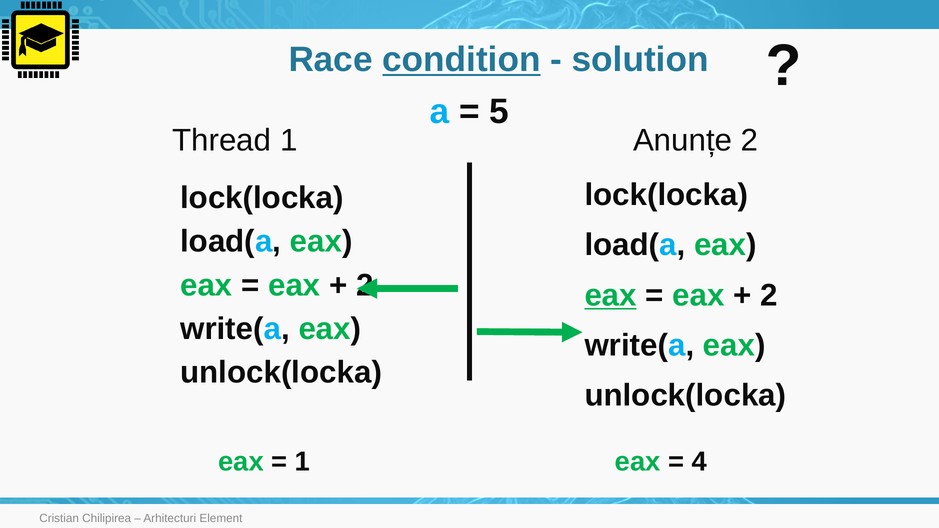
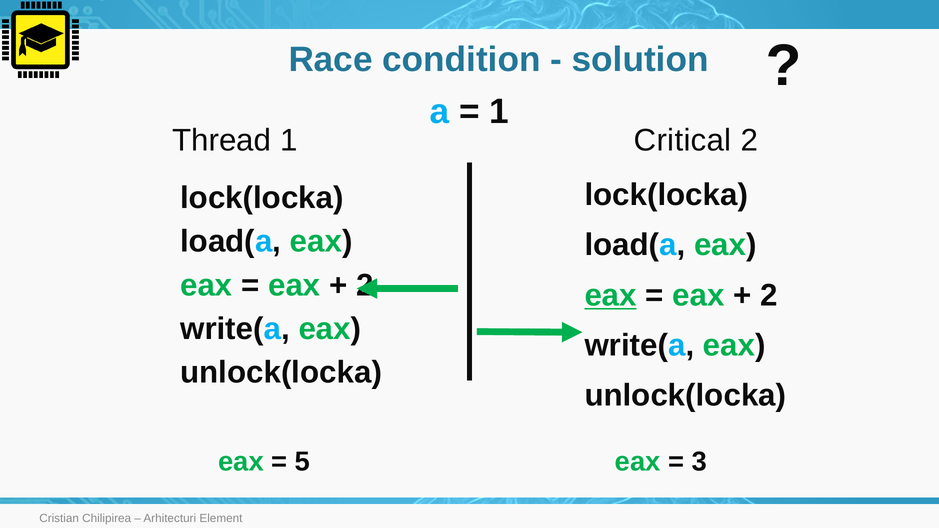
condition underline: present -> none (461, 60)
5: 5 -> 1 (499, 112)
Anunțe: Anunțe -> Critical (683, 140)
1: 1 -> 5 (302, 462)
4: 4 -> 3 (699, 462)
